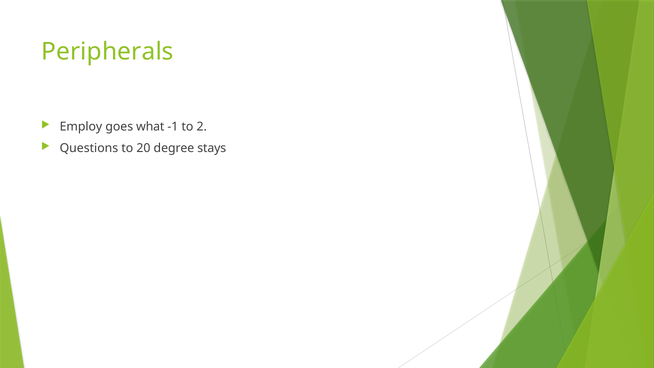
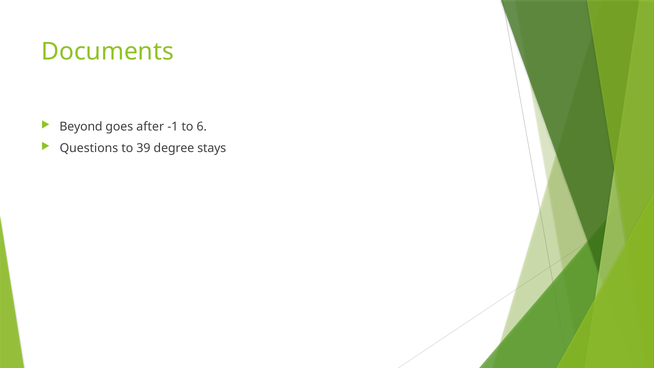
Peripherals: Peripherals -> Documents (108, 52)
Employ: Employ -> Beyond (81, 127)
what: what -> after (150, 127)
2: 2 -> 6 (202, 127)
20: 20 -> 39 (143, 148)
